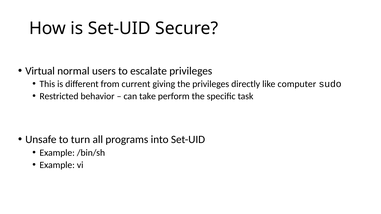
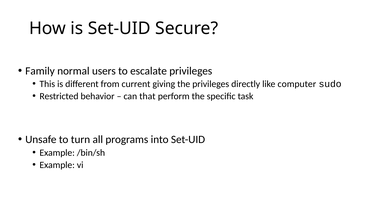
Virtual: Virtual -> Family (40, 71)
take: take -> that (147, 96)
